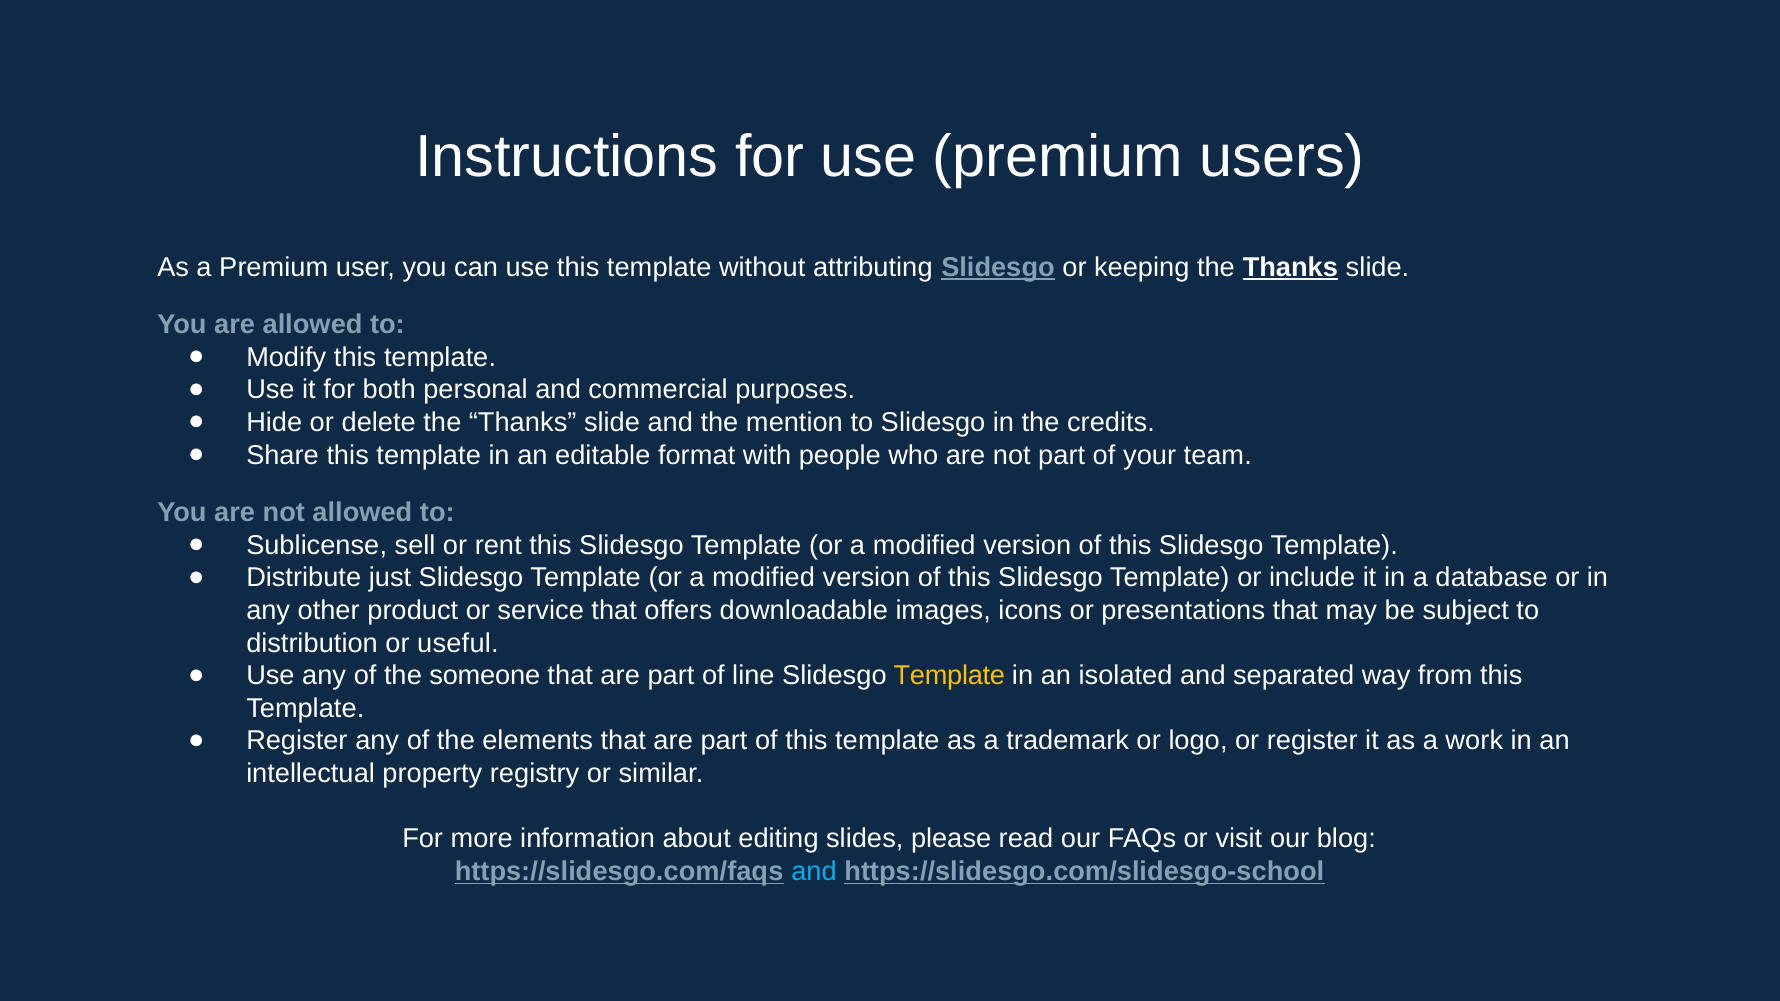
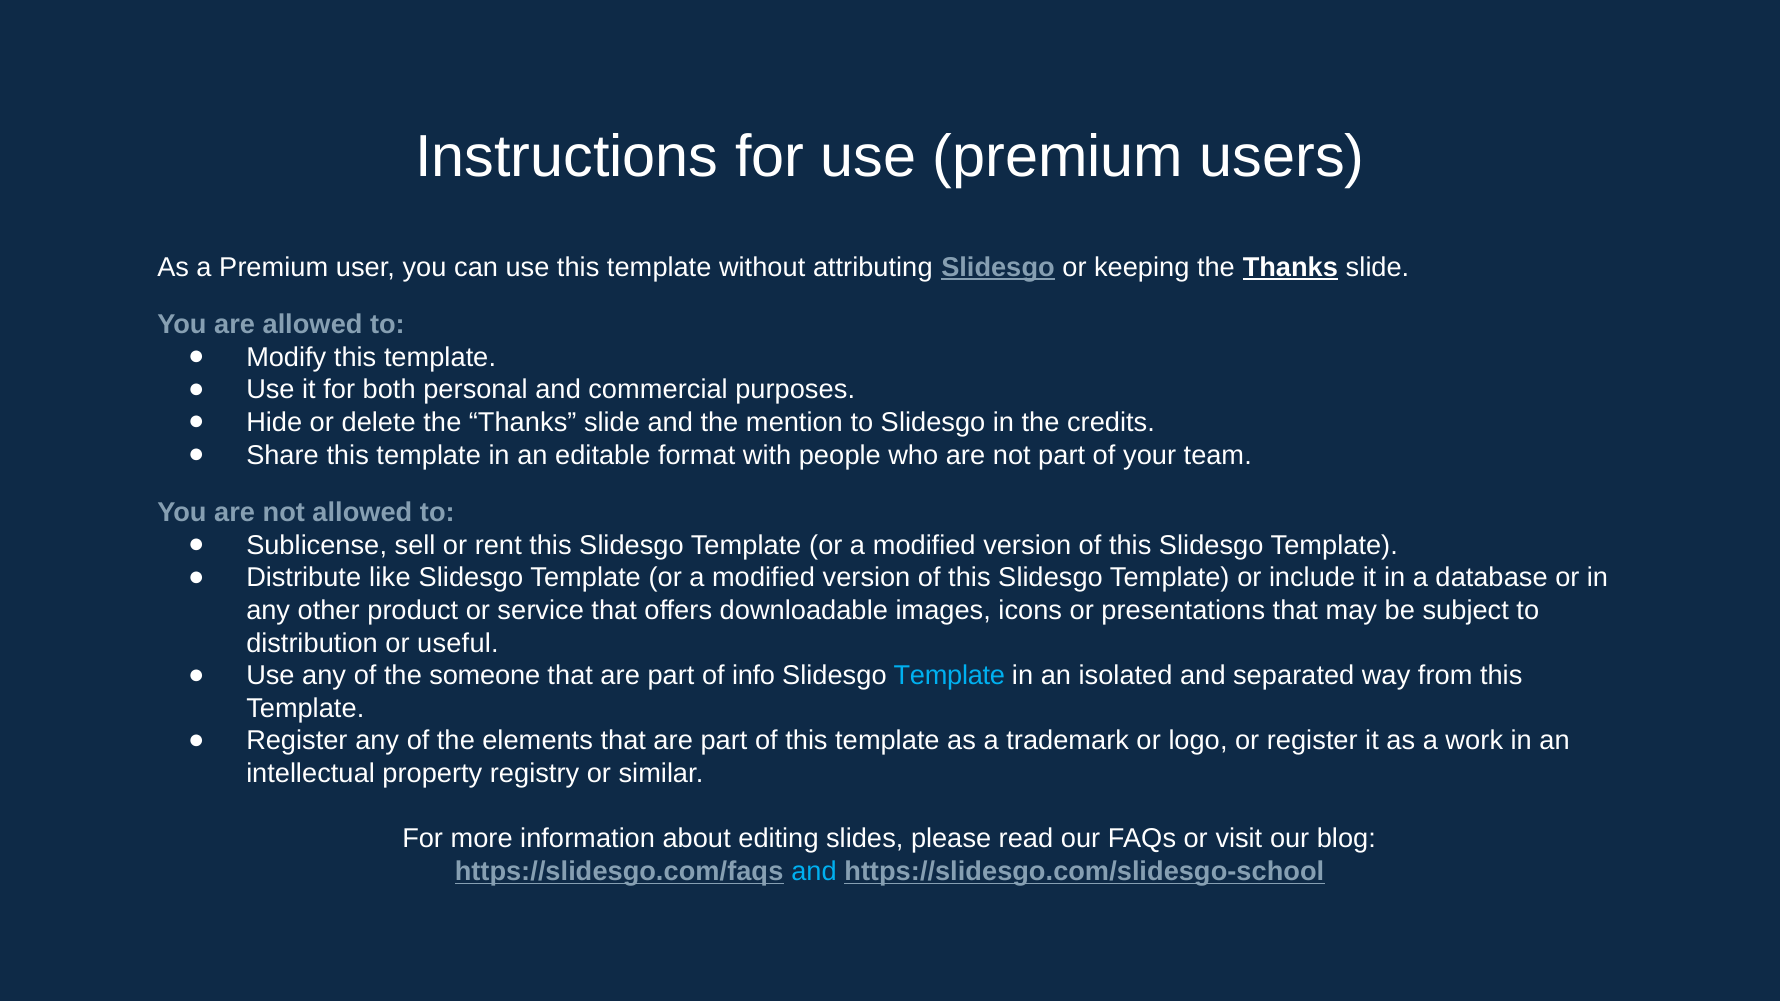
just: just -> like (390, 578)
line: line -> info (754, 676)
Template colour: yellow -> light blue (949, 676)
